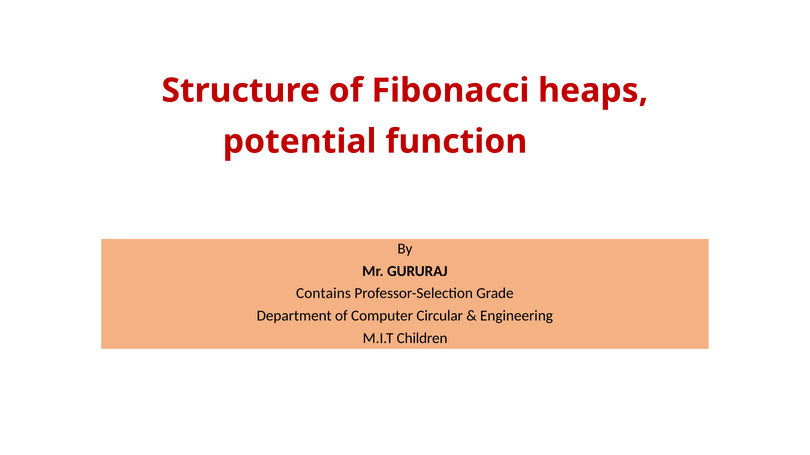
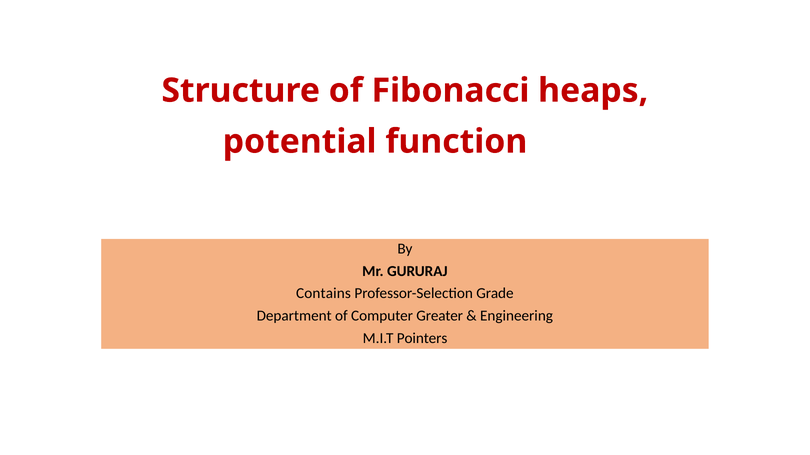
Circular: Circular -> Greater (440, 316)
Children: Children -> Pointers (422, 339)
